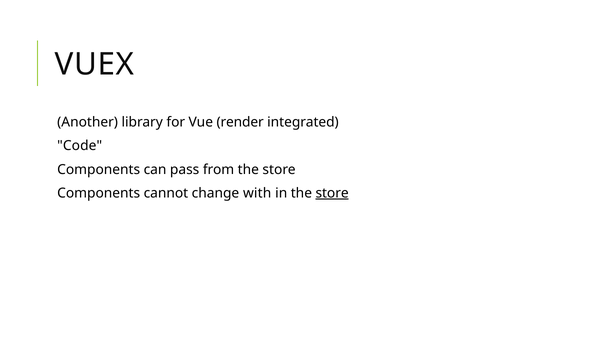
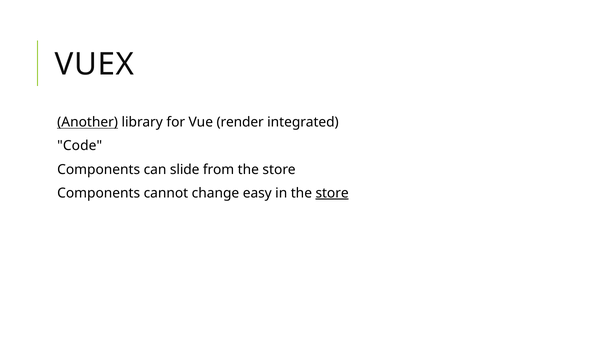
Another underline: none -> present (88, 122)
pass: pass -> slide (185, 170)
with: with -> easy (257, 193)
